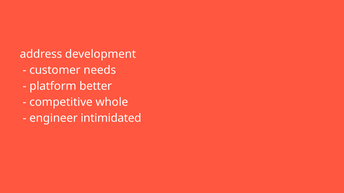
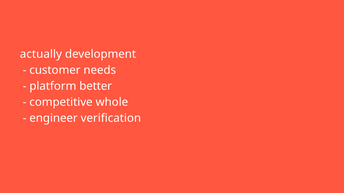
address: address -> actually (41, 54)
intimidated: intimidated -> verification (111, 118)
